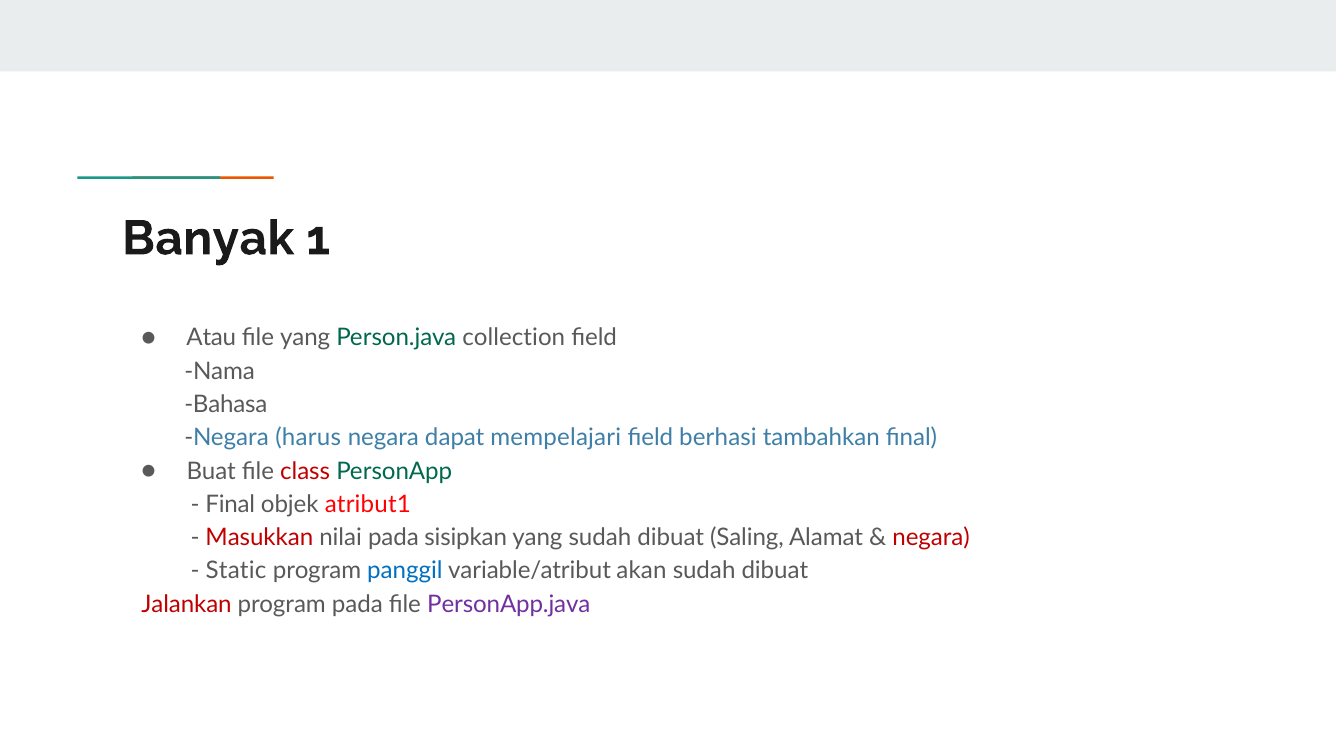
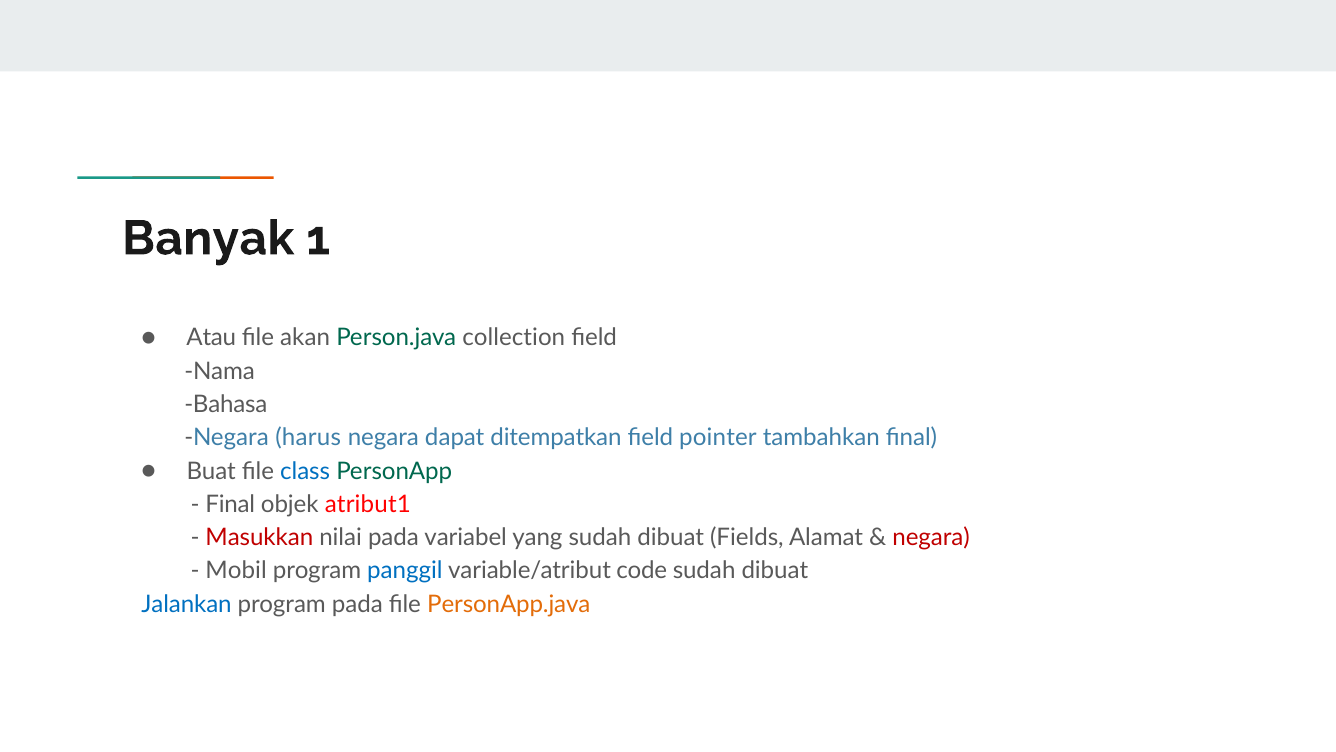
file yang: yang -> akan (305, 338)
mempelajari: mempelajari -> ditempatkan (556, 437)
berhasi: berhasi -> pointer (718, 437)
class colour: red -> blue (305, 471)
sisipkan: sisipkan -> variabel (466, 537)
Saling: Saling -> Fields (747, 537)
Static: Static -> Mobil (236, 571)
akan: akan -> code (642, 571)
Jalankan colour: red -> blue (186, 604)
PersonApp.java colour: purple -> orange (509, 604)
